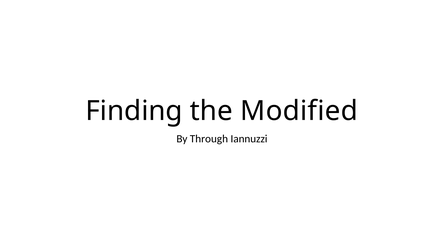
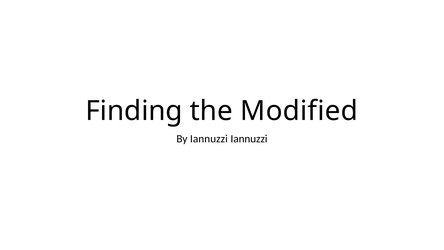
By Through: Through -> Iannuzzi (209, 139)
